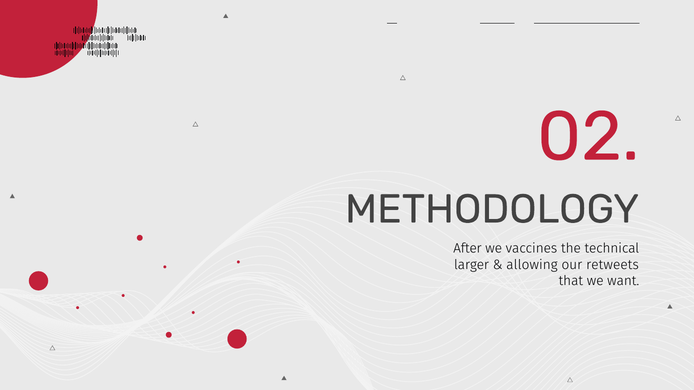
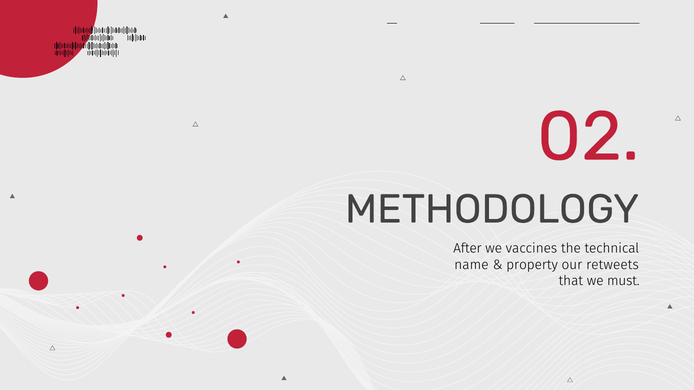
larger: larger -> name (471, 265)
allowing: allowing -> property (532, 265)
want: want -> must (623, 281)
